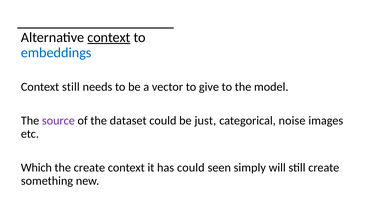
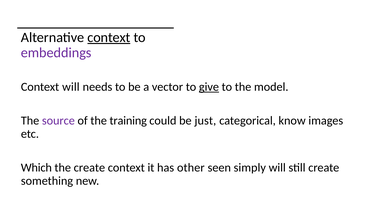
embeddings colour: blue -> purple (56, 53)
Context still: still -> will (71, 87)
give underline: none -> present (209, 87)
dataset: dataset -> training (128, 121)
noise: noise -> know (292, 121)
has could: could -> other (191, 168)
